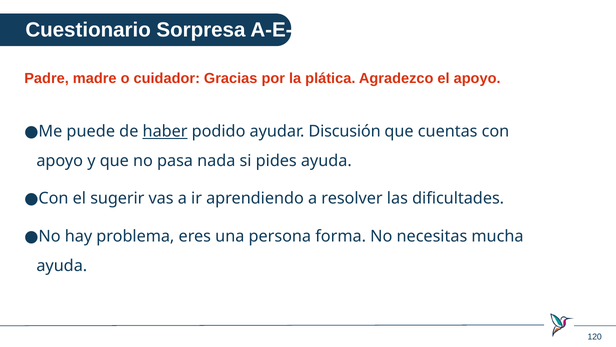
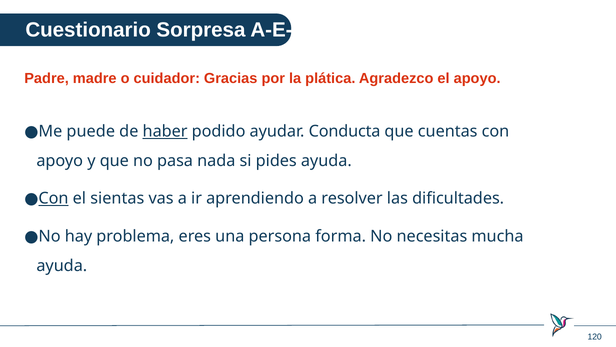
Discusión: Discusión -> Conducta (345, 131)
Con underline: none -> present (54, 198)
sugerir: sugerir -> sientas (117, 198)
